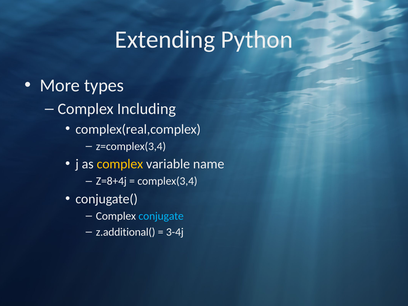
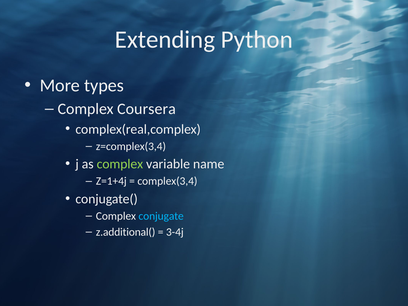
Including: Including -> Coursera (146, 109)
complex colour: yellow -> light green (120, 164)
Z=8+4j: Z=8+4j -> Z=1+4j (111, 181)
